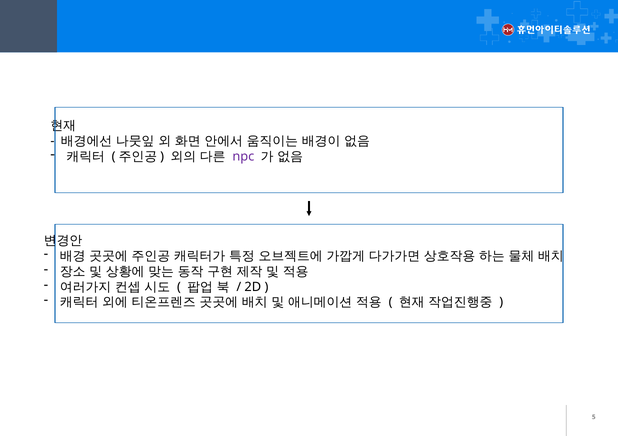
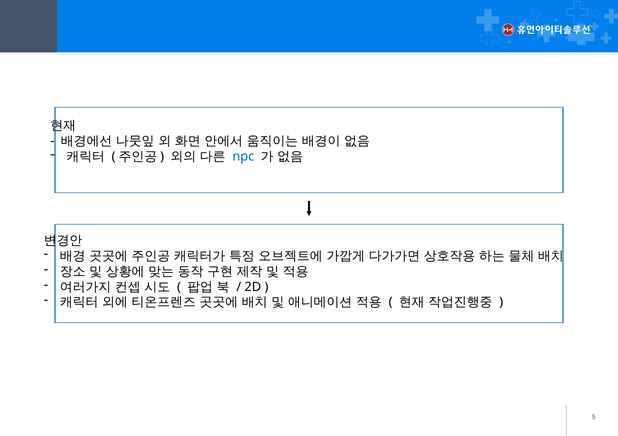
npc colour: purple -> blue (243, 156)
